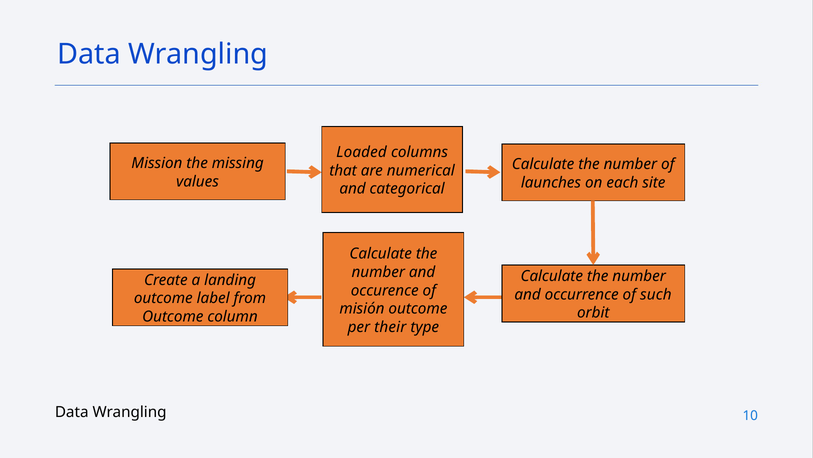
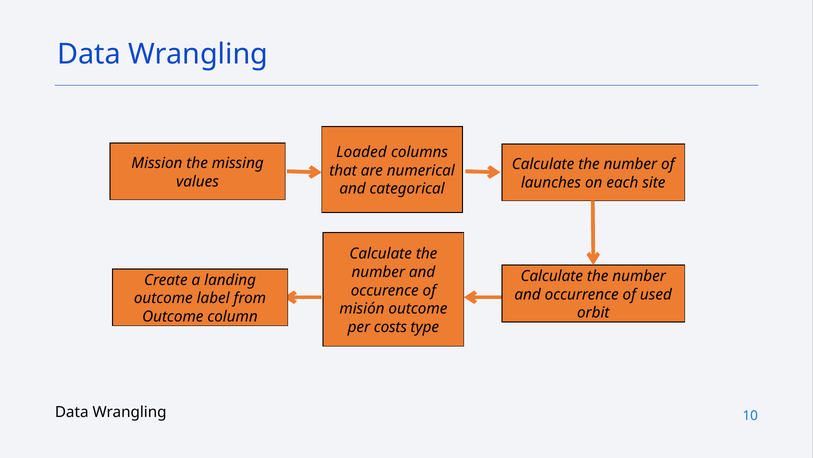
such: such -> used (656, 294)
their: their -> costs (390, 327)
